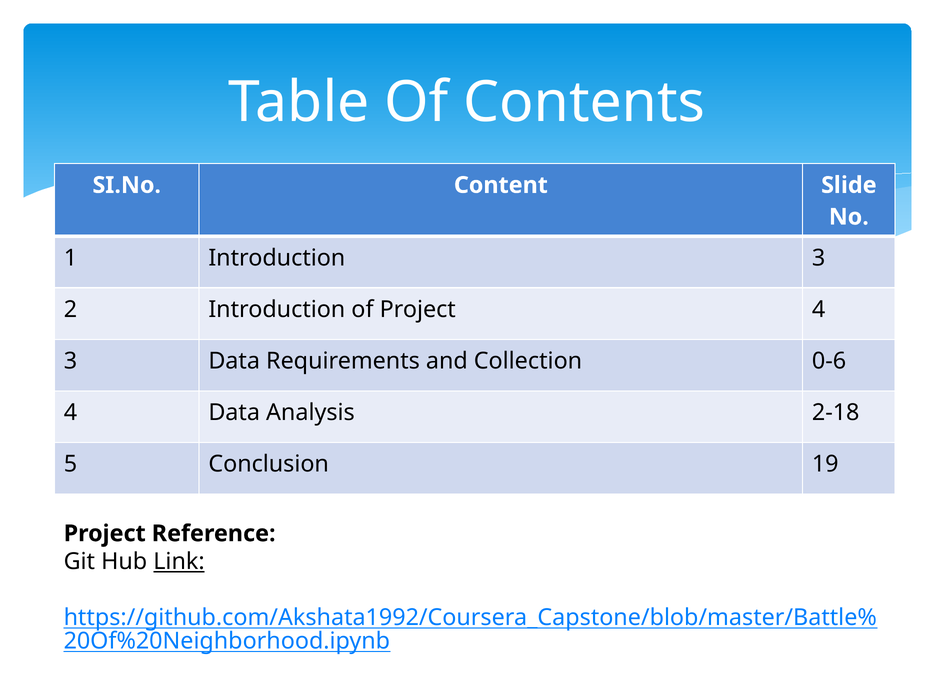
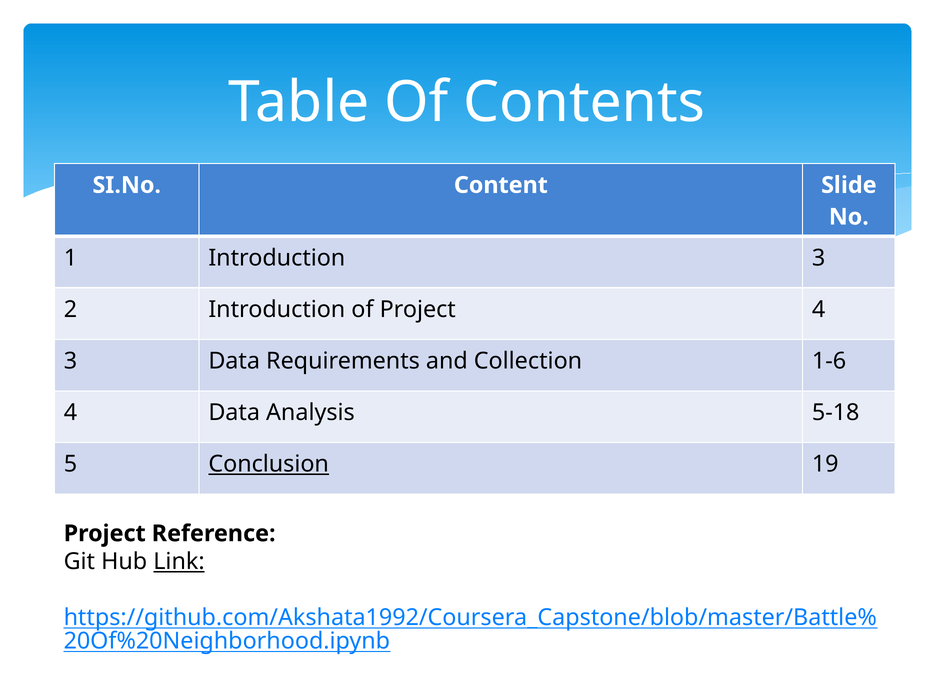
0-6: 0-6 -> 1-6 (829, 361)
2-18: 2-18 -> 5-18 (836, 413)
Conclusion underline: none -> present (269, 465)
